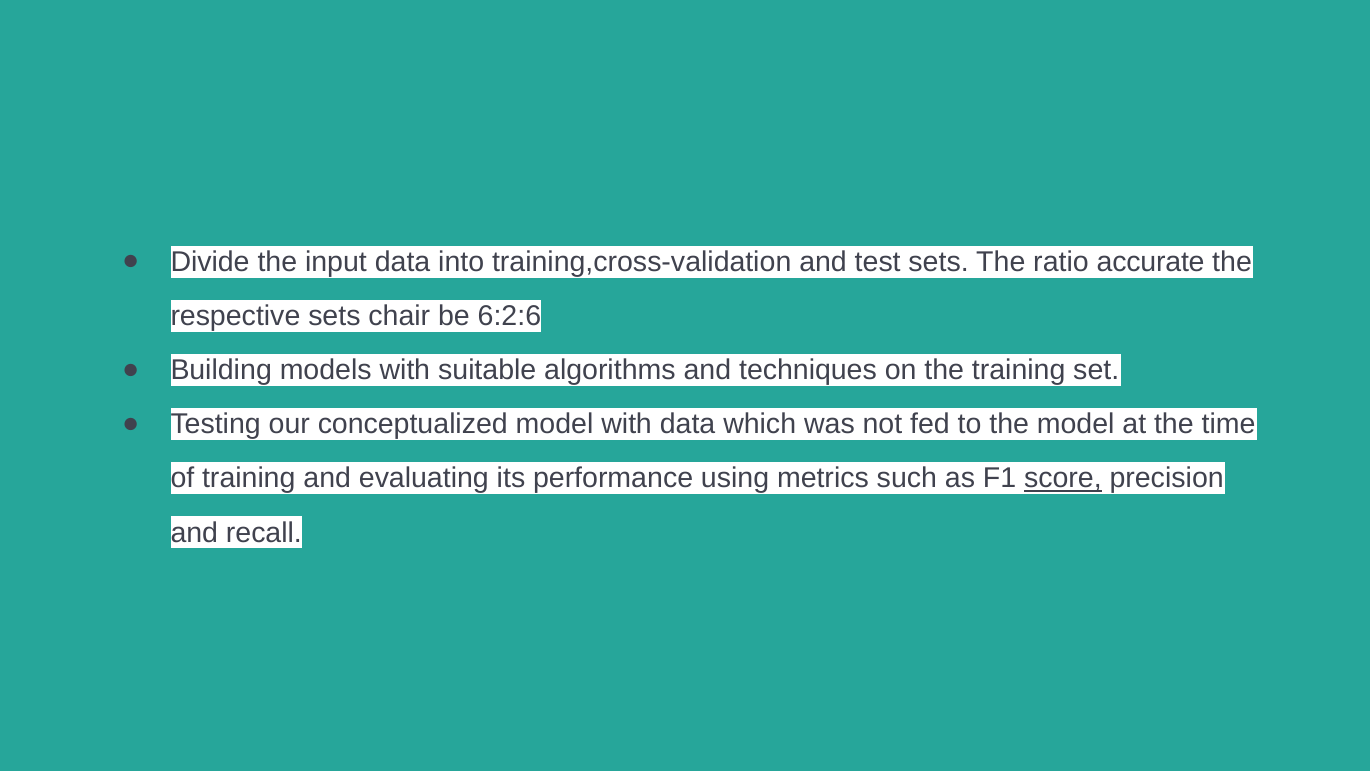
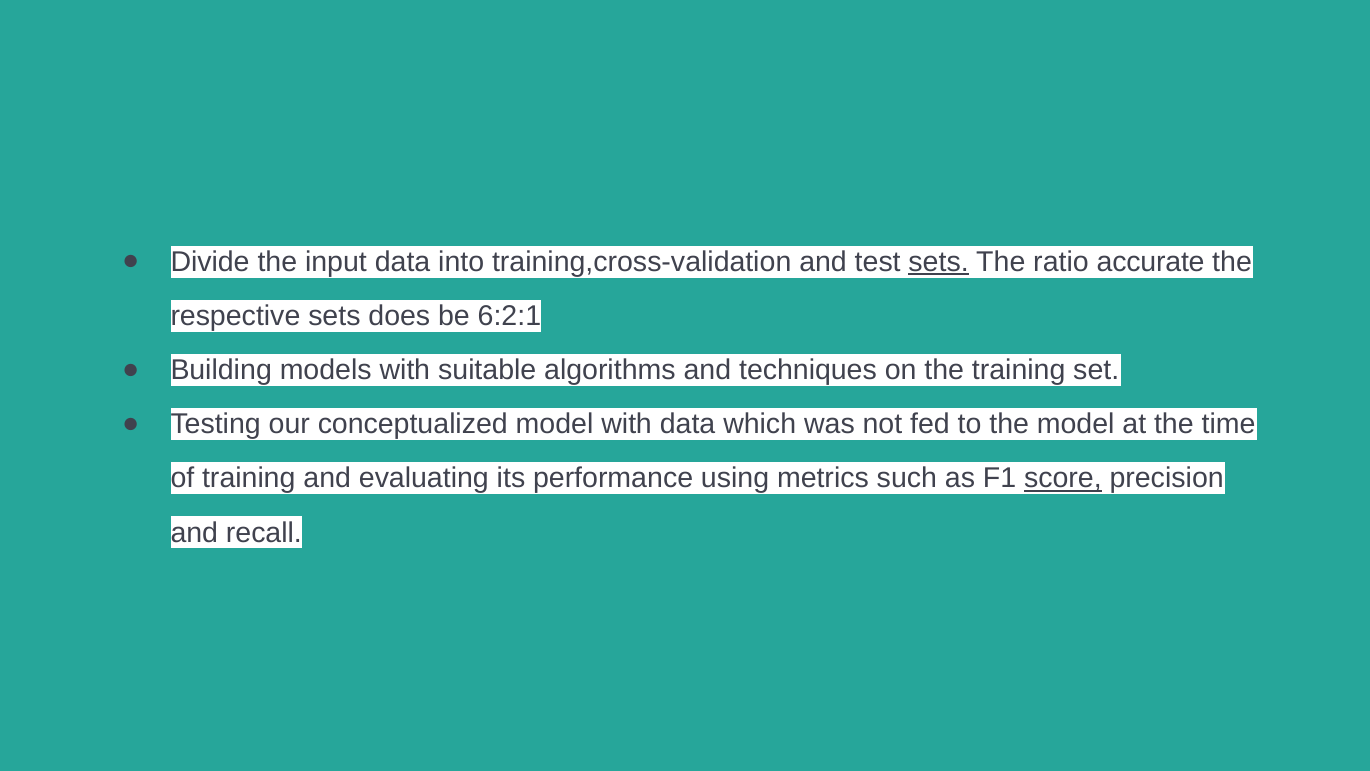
sets underline: none -> present (939, 262)
chair: chair -> does (399, 316)
6:2:6: 6:2:6 -> 6:2:1 (509, 316)
